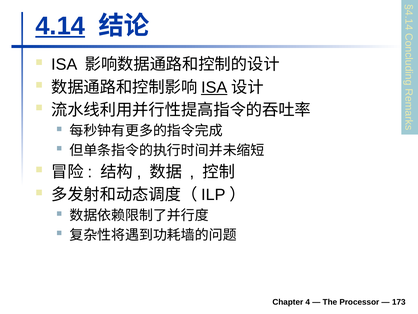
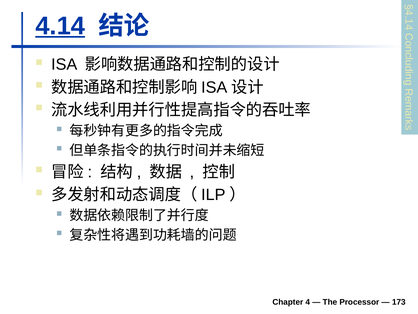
ISA underline: present -> none (214, 87)
